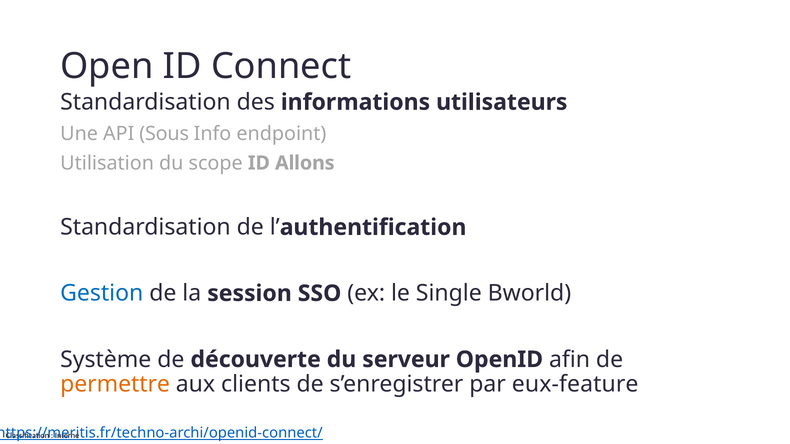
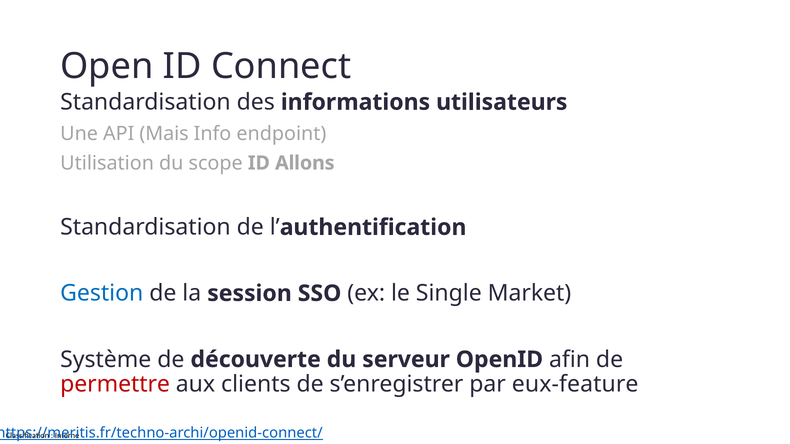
Sous: Sous -> Mais (164, 134)
Bworld: Bworld -> Market (529, 294)
permettre colour: orange -> red (115, 385)
